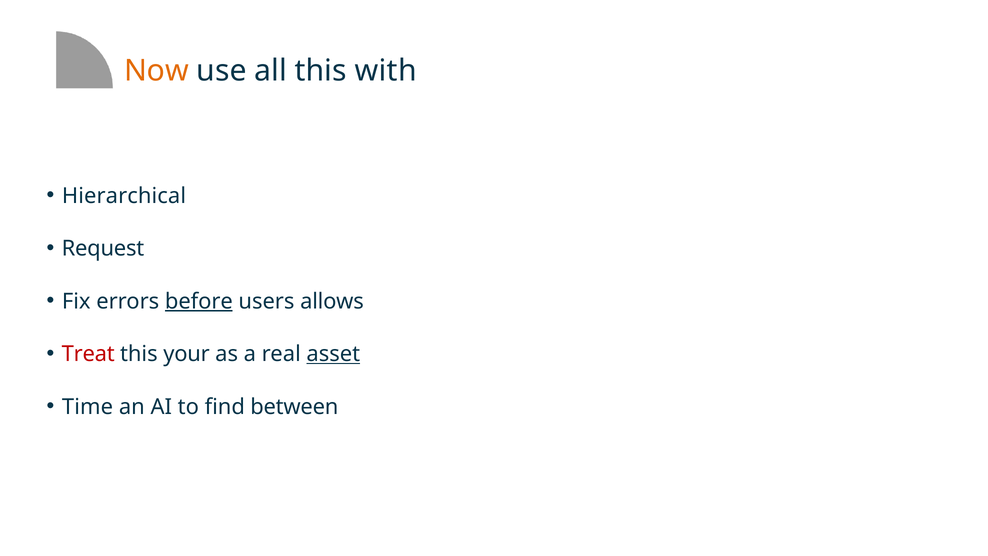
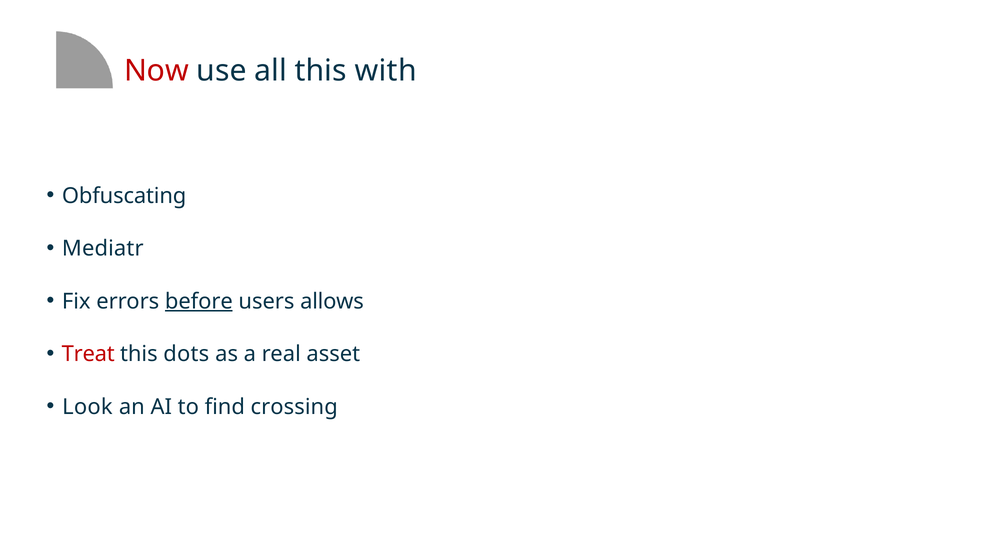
Now colour: orange -> red (157, 71)
Hierarchical: Hierarchical -> Obfuscating (124, 196)
Request: Request -> Mediatr (103, 248)
your: your -> dots (186, 354)
asset underline: present -> none (333, 354)
Time: Time -> Look (87, 407)
between: between -> crossing (294, 407)
